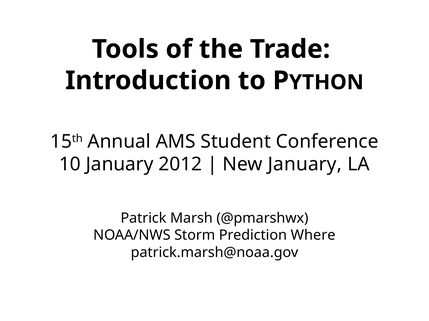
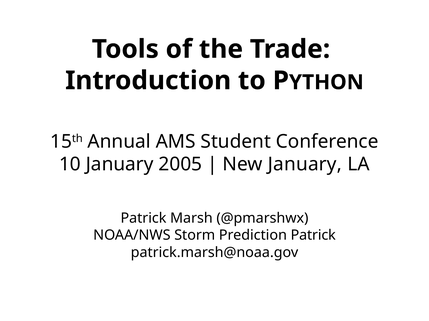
2012: 2012 -> 2005 (180, 165)
Prediction Where: Where -> Patrick (313, 236)
